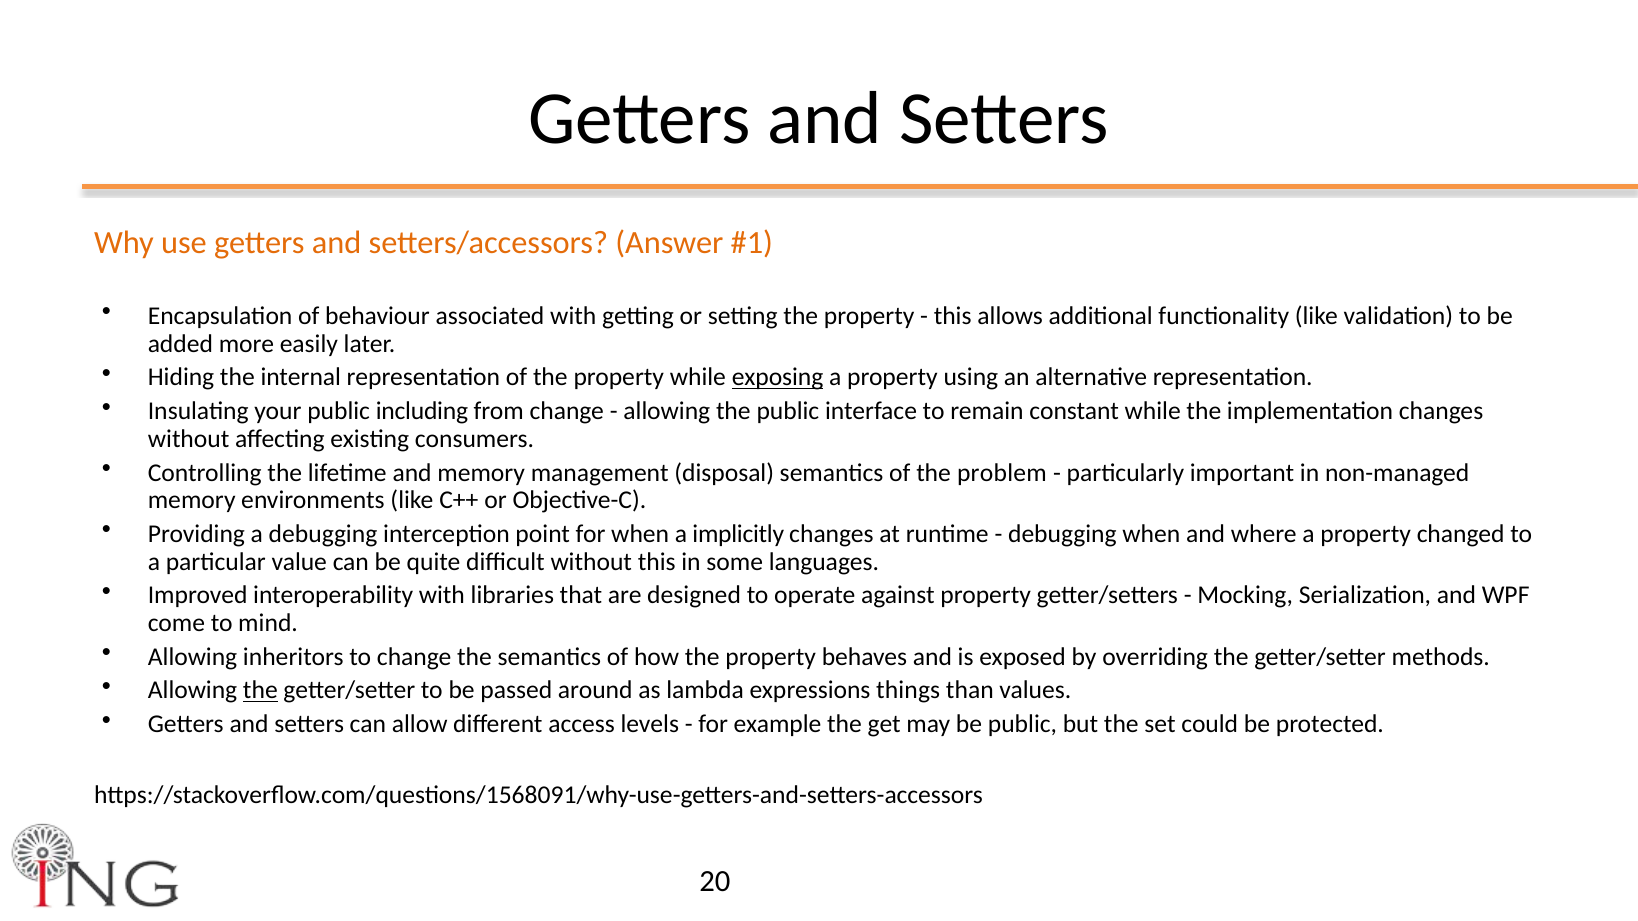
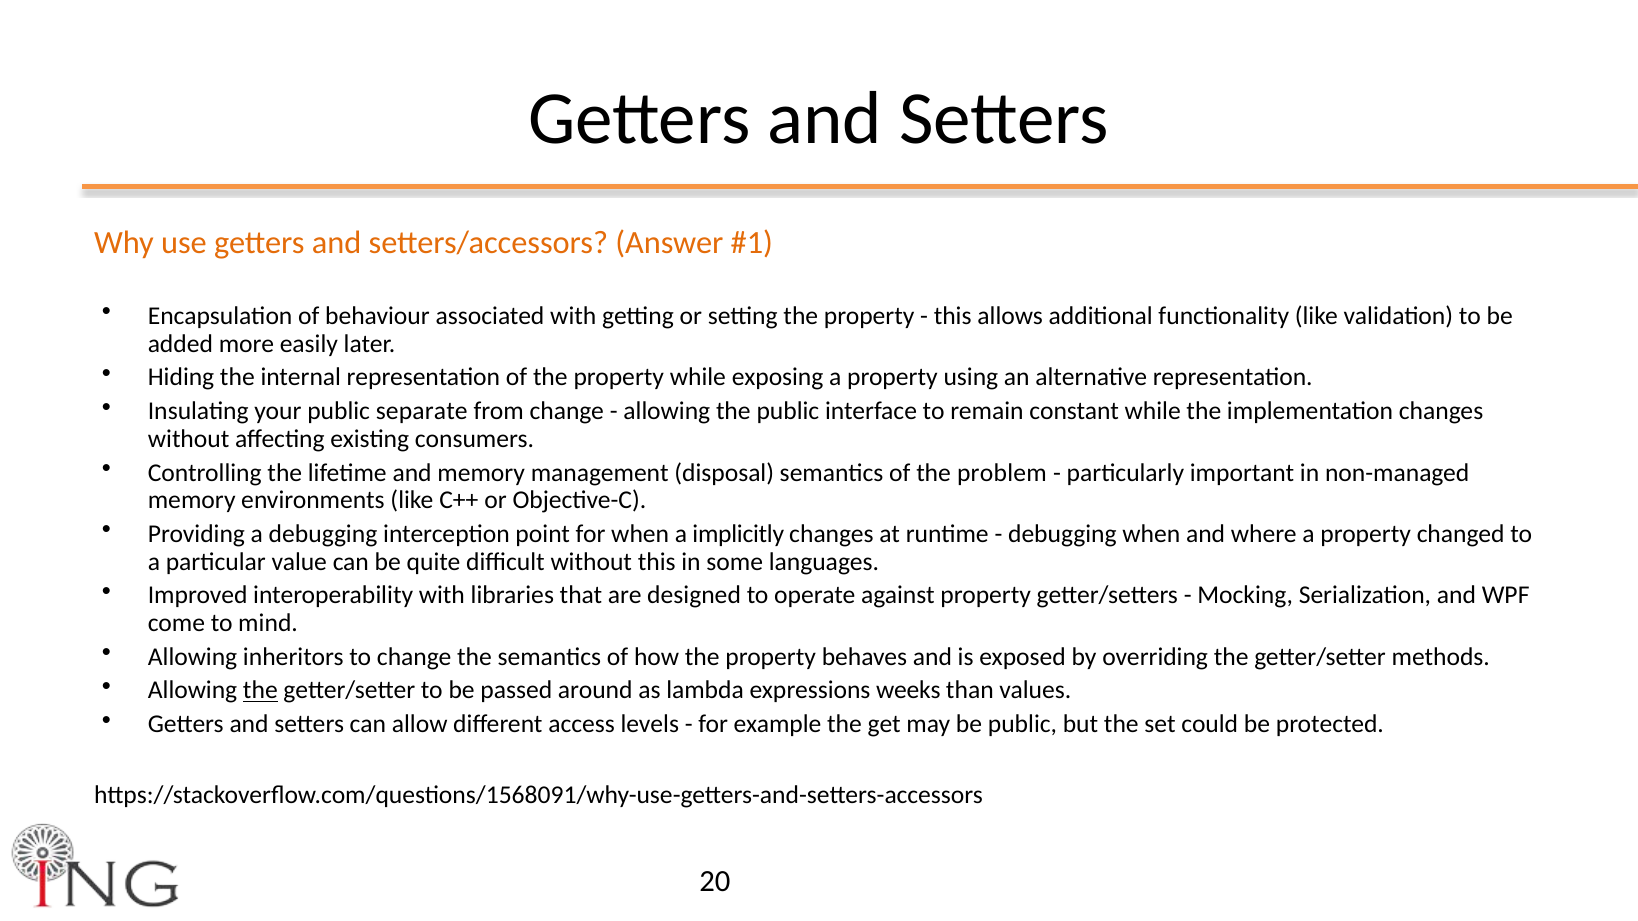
exposing underline: present -> none (778, 378)
including: including -> separate (422, 411)
things: things -> weeks (908, 691)
